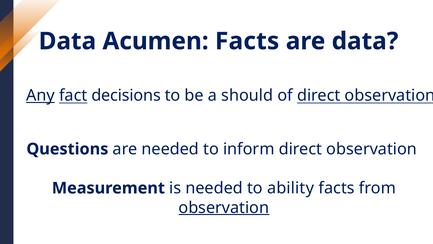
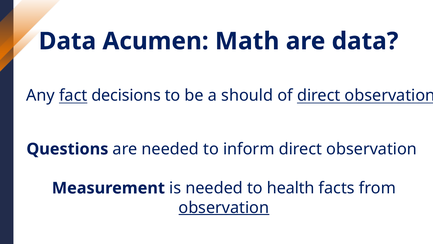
Acumen Facts: Facts -> Math (247, 41)
Any underline: present -> none (40, 95)
ability: ability -> health (291, 188)
